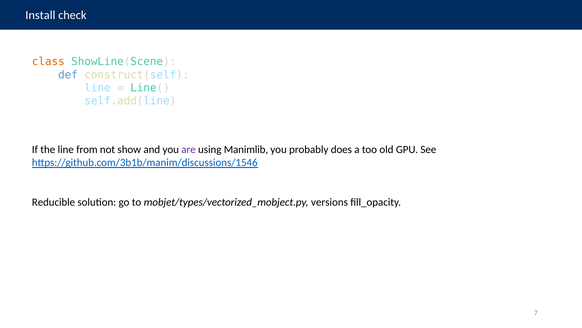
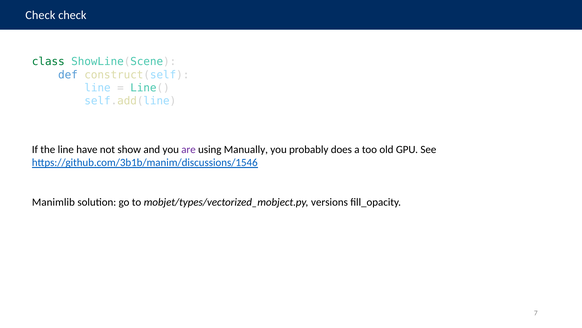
Install: Install -> Check (40, 15)
class colour: orange -> green (48, 62)
from: from -> have (87, 149)
Manimlib: Manimlib -> Manually (246, 149)
Reducible: Reducible -> Manimlib (53, 202)
